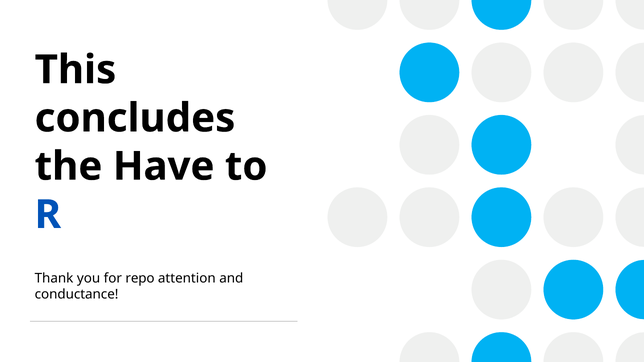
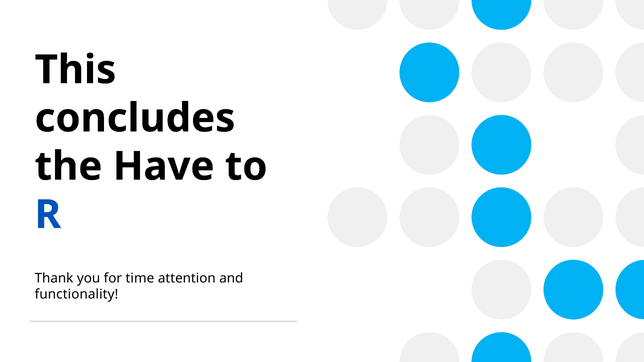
repo: repo -> time (140, 279)
conductance: conductance -> functionality (76, 295)
